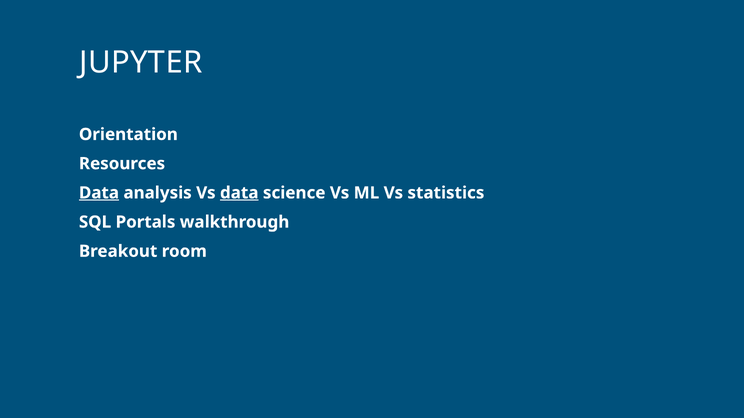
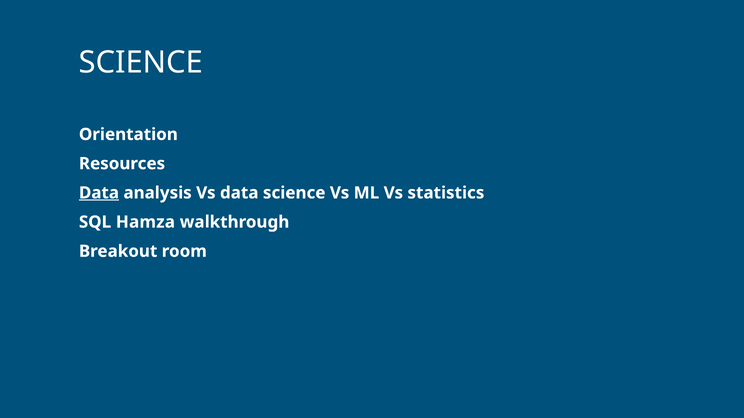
JUPYTER: JUPYTER -> SCIENCE (141, 63)
data underline: present -> none (239, 193)
Portals: Portals -> Hamza (145, 222)
